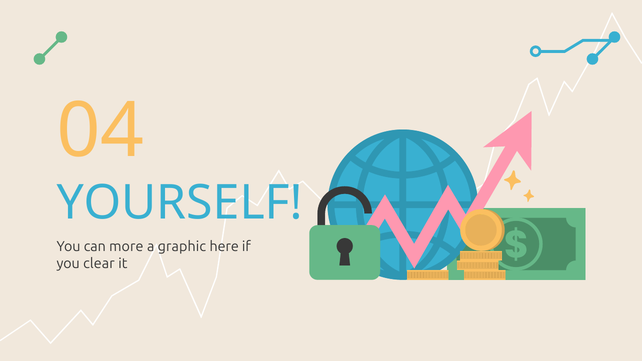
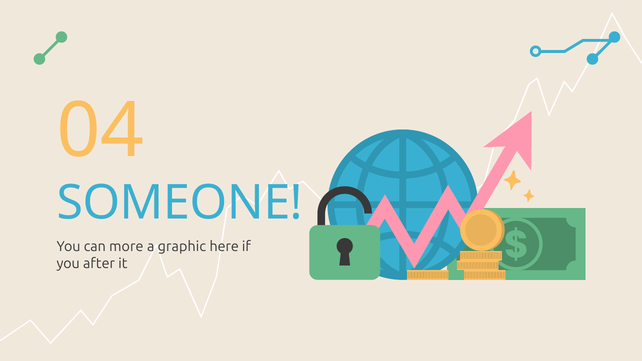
YOURSELF: YOURSELF -> SOMEONE (180, 203)
clear: clear -> after (99, 264)
